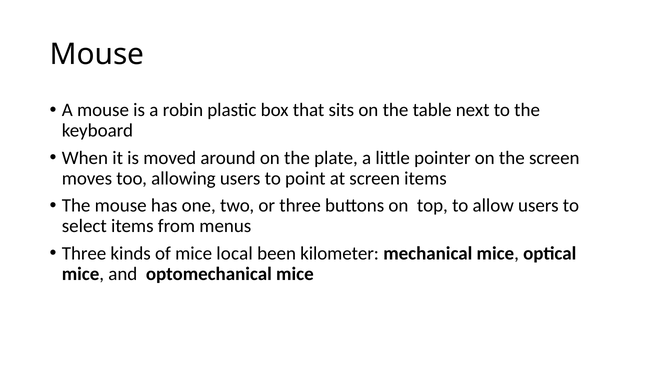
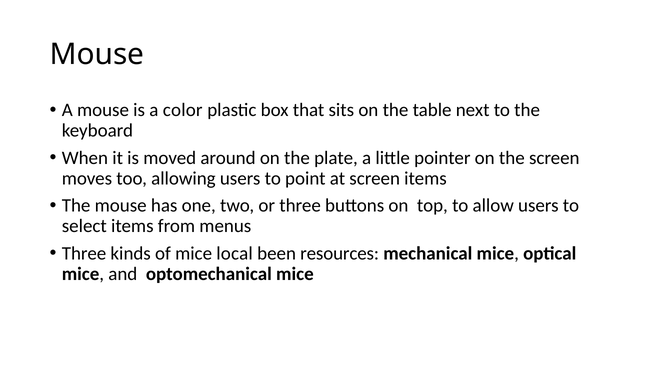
robin: robin -> color (183, 110)
kilometer: kilometer -> resources (340, 253)
